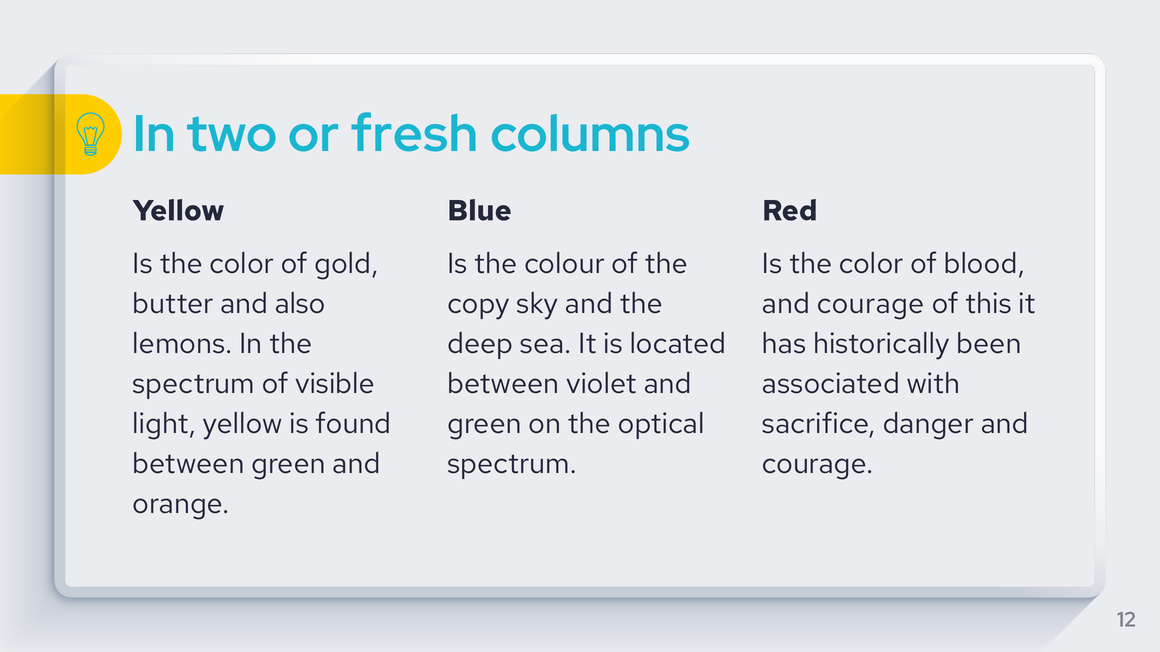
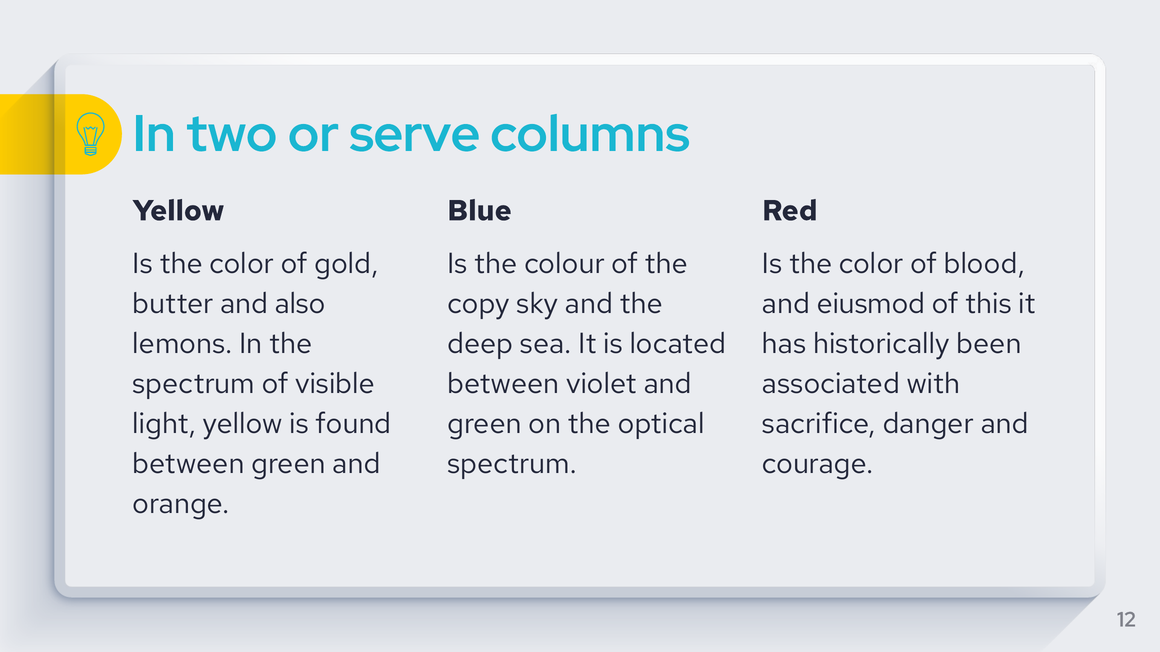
fresh: fresh -> serve (415, 134)
courage: courage -> eiusmod (871, 304)
